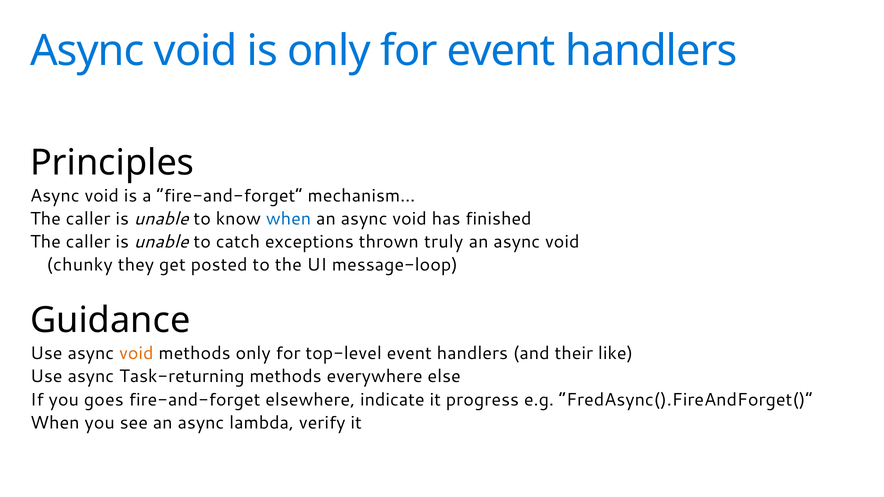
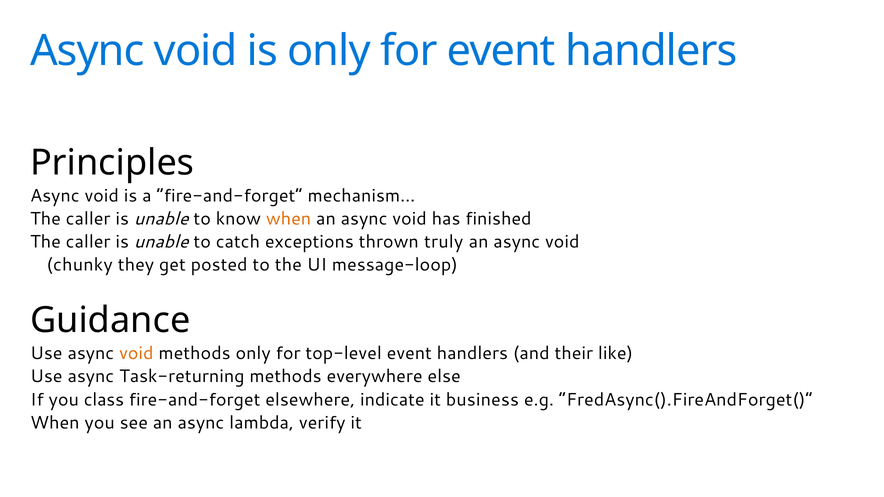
when colour: blue -> orange (289, 219)
goes: goes -> class (104, 400)
progress: progress -> business (482, 400)
